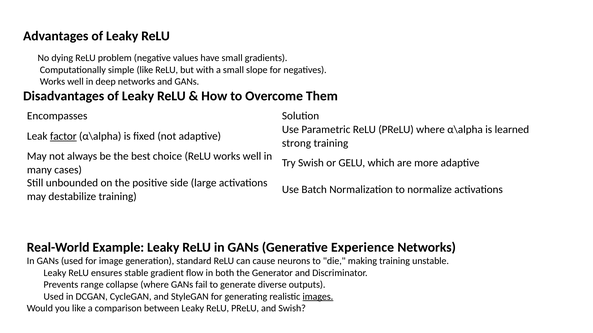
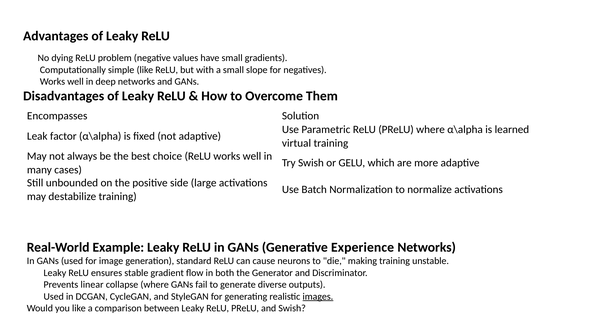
factor underline: present -> none (63, 136)
strong: strong -> virtual (297, 143)
range: range -> linear (92, 285)
